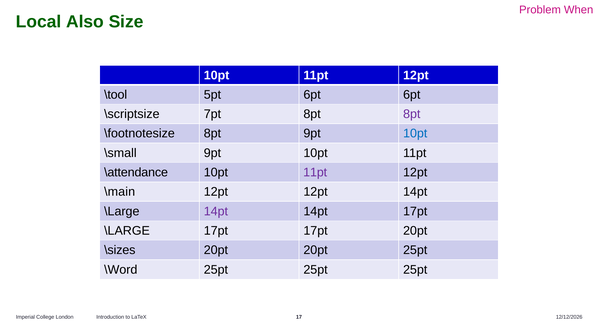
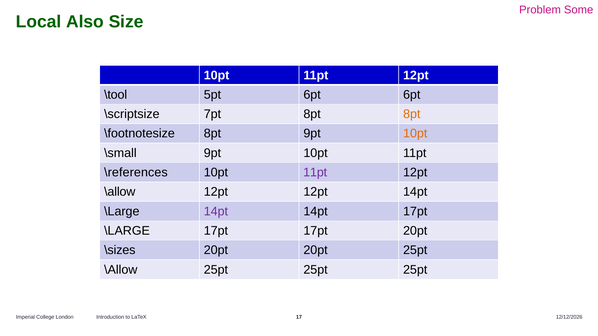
When: When -> Some (579, 10)
8pt colour: purple -> orange (412, 114)
10pt colour: blue -> orange (415, 134)
\attendance: \attendance -> \references (136, 173)
\main: \main -> \allow (120, 192)
\Word: \Word -> \Allow (121, 270)
